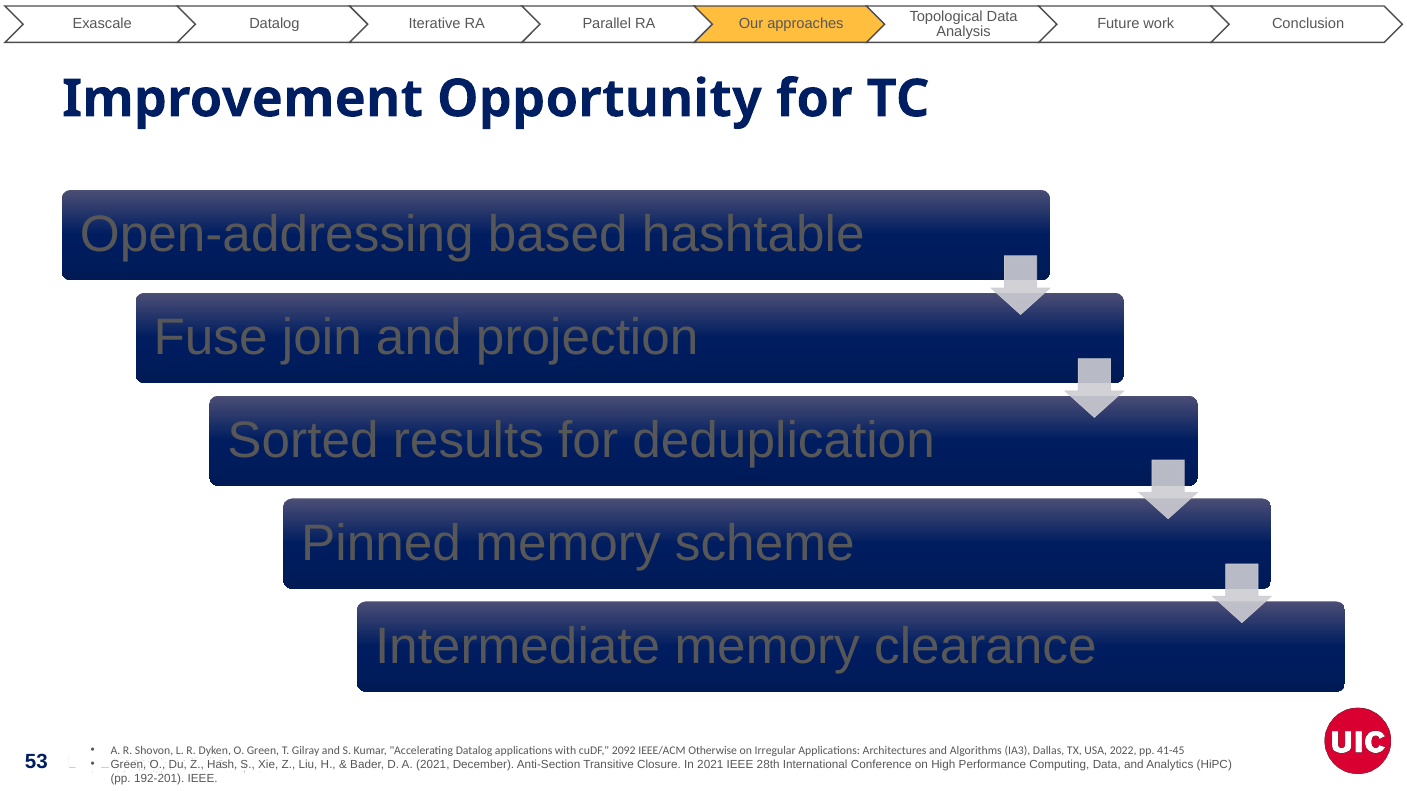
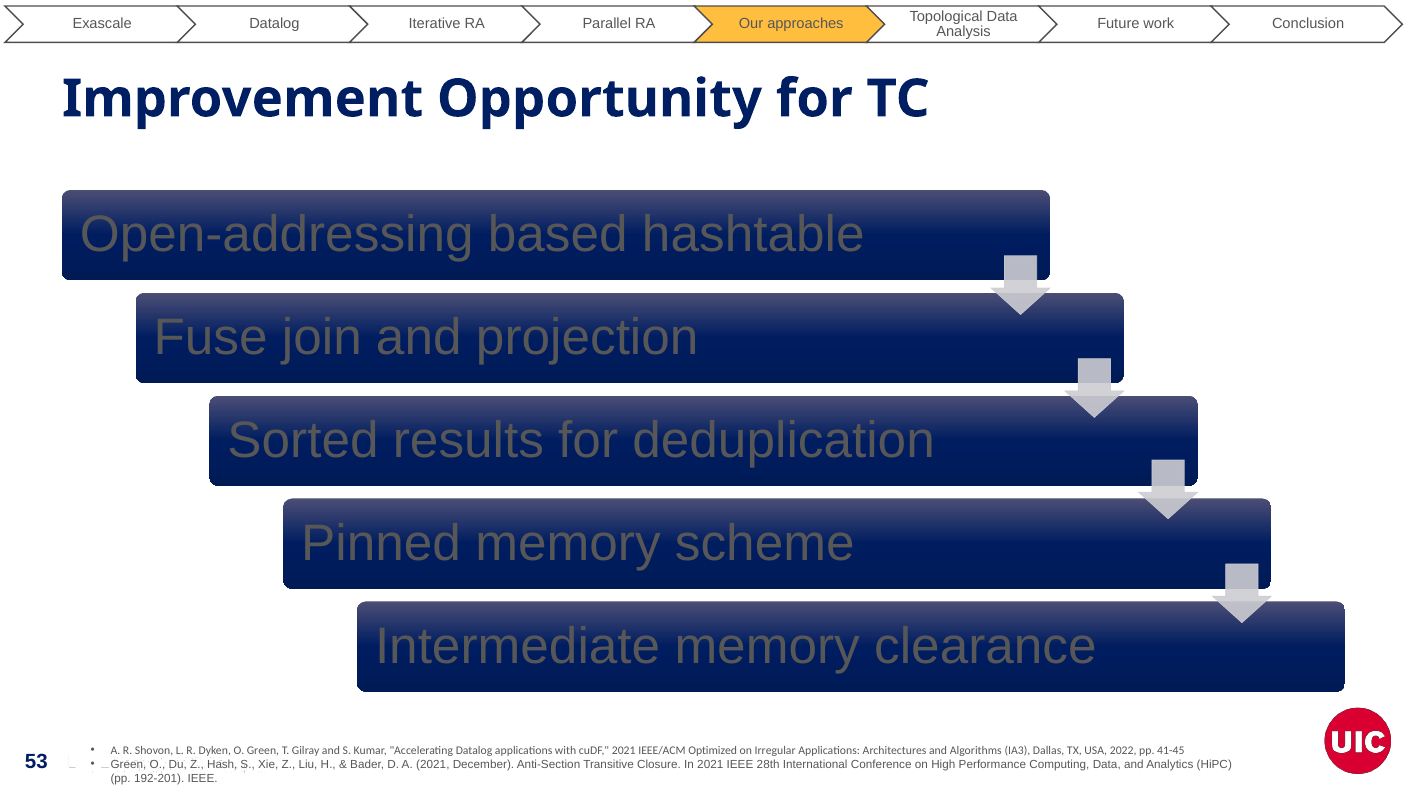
cuDF 2092: 2092 -> 2021 (624, 751)
Otherwise: Otherwise -> Optimized (713, 751)
